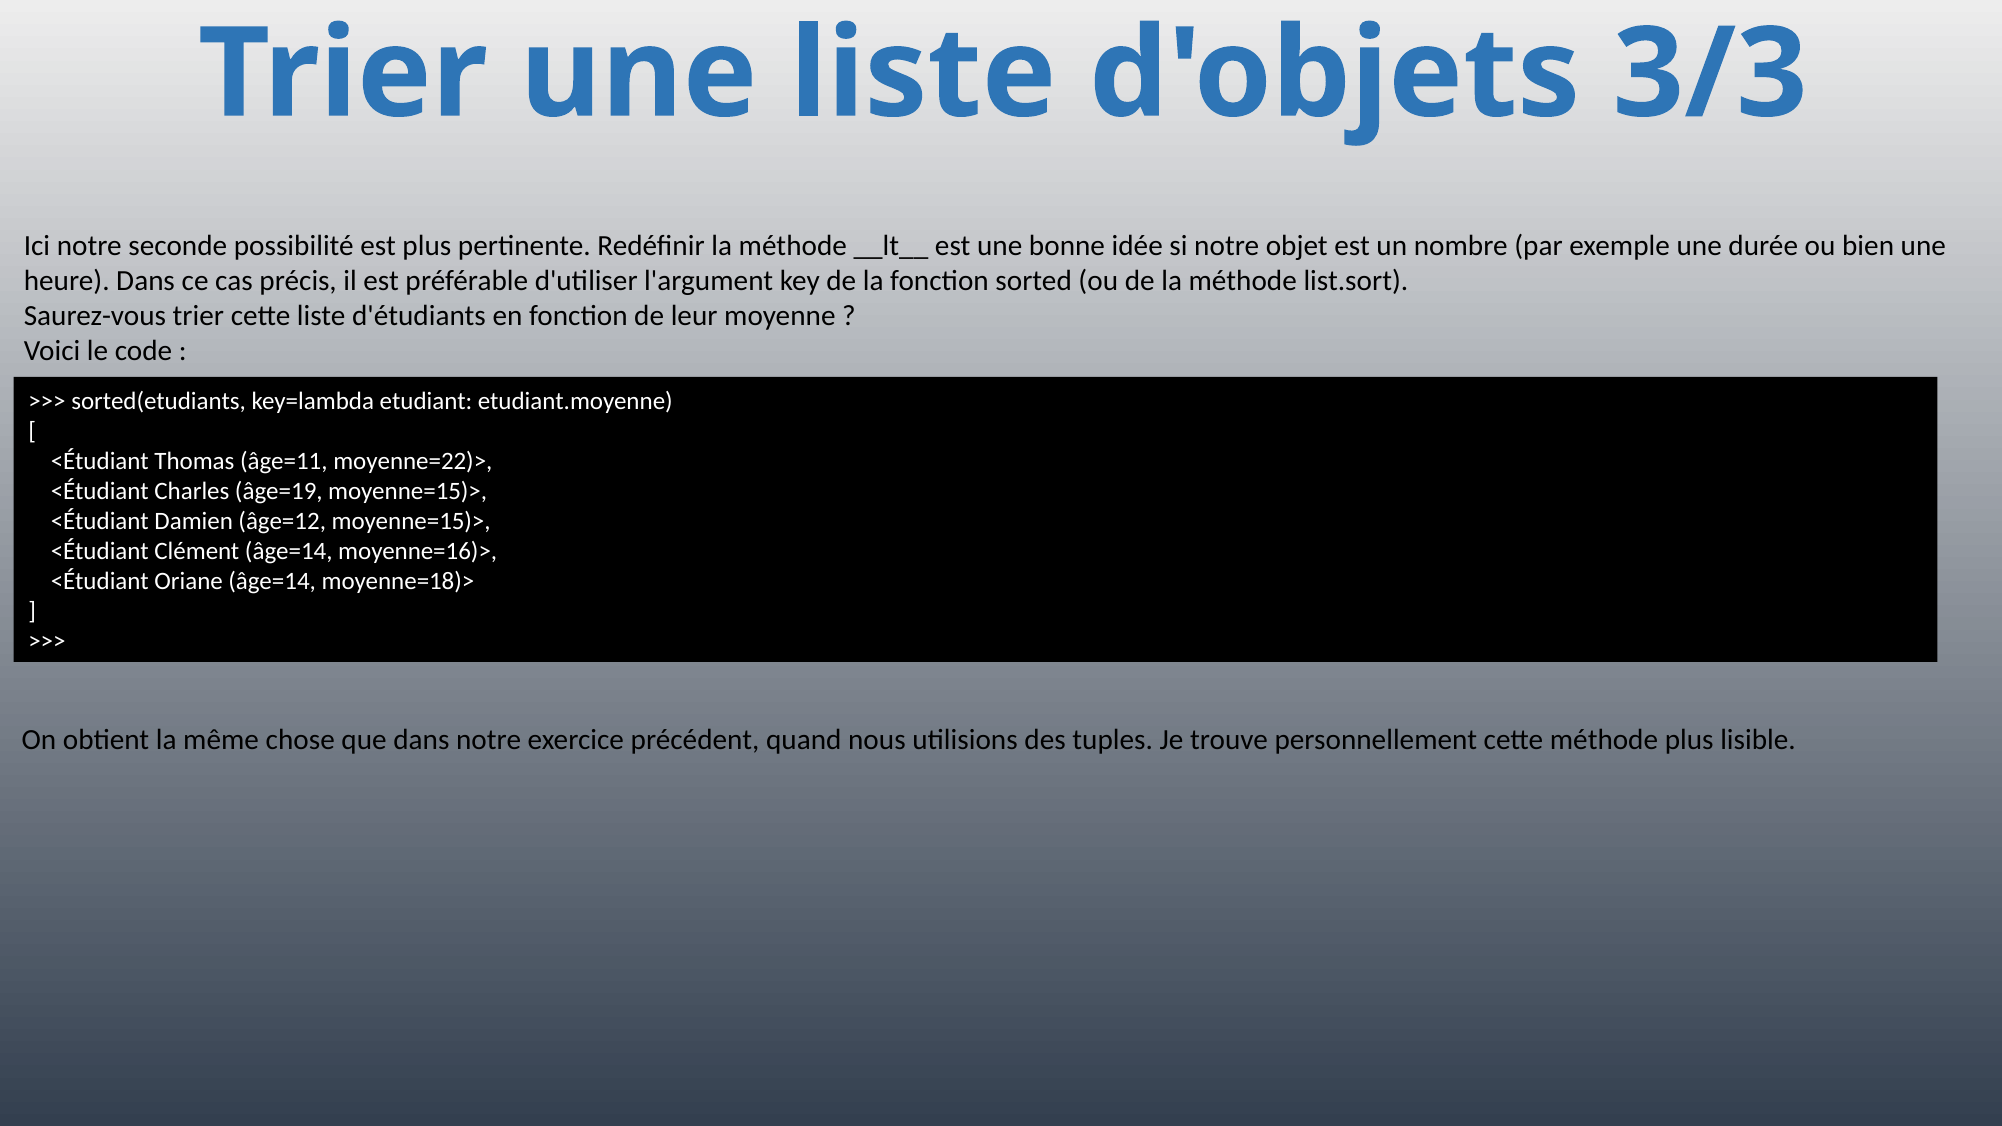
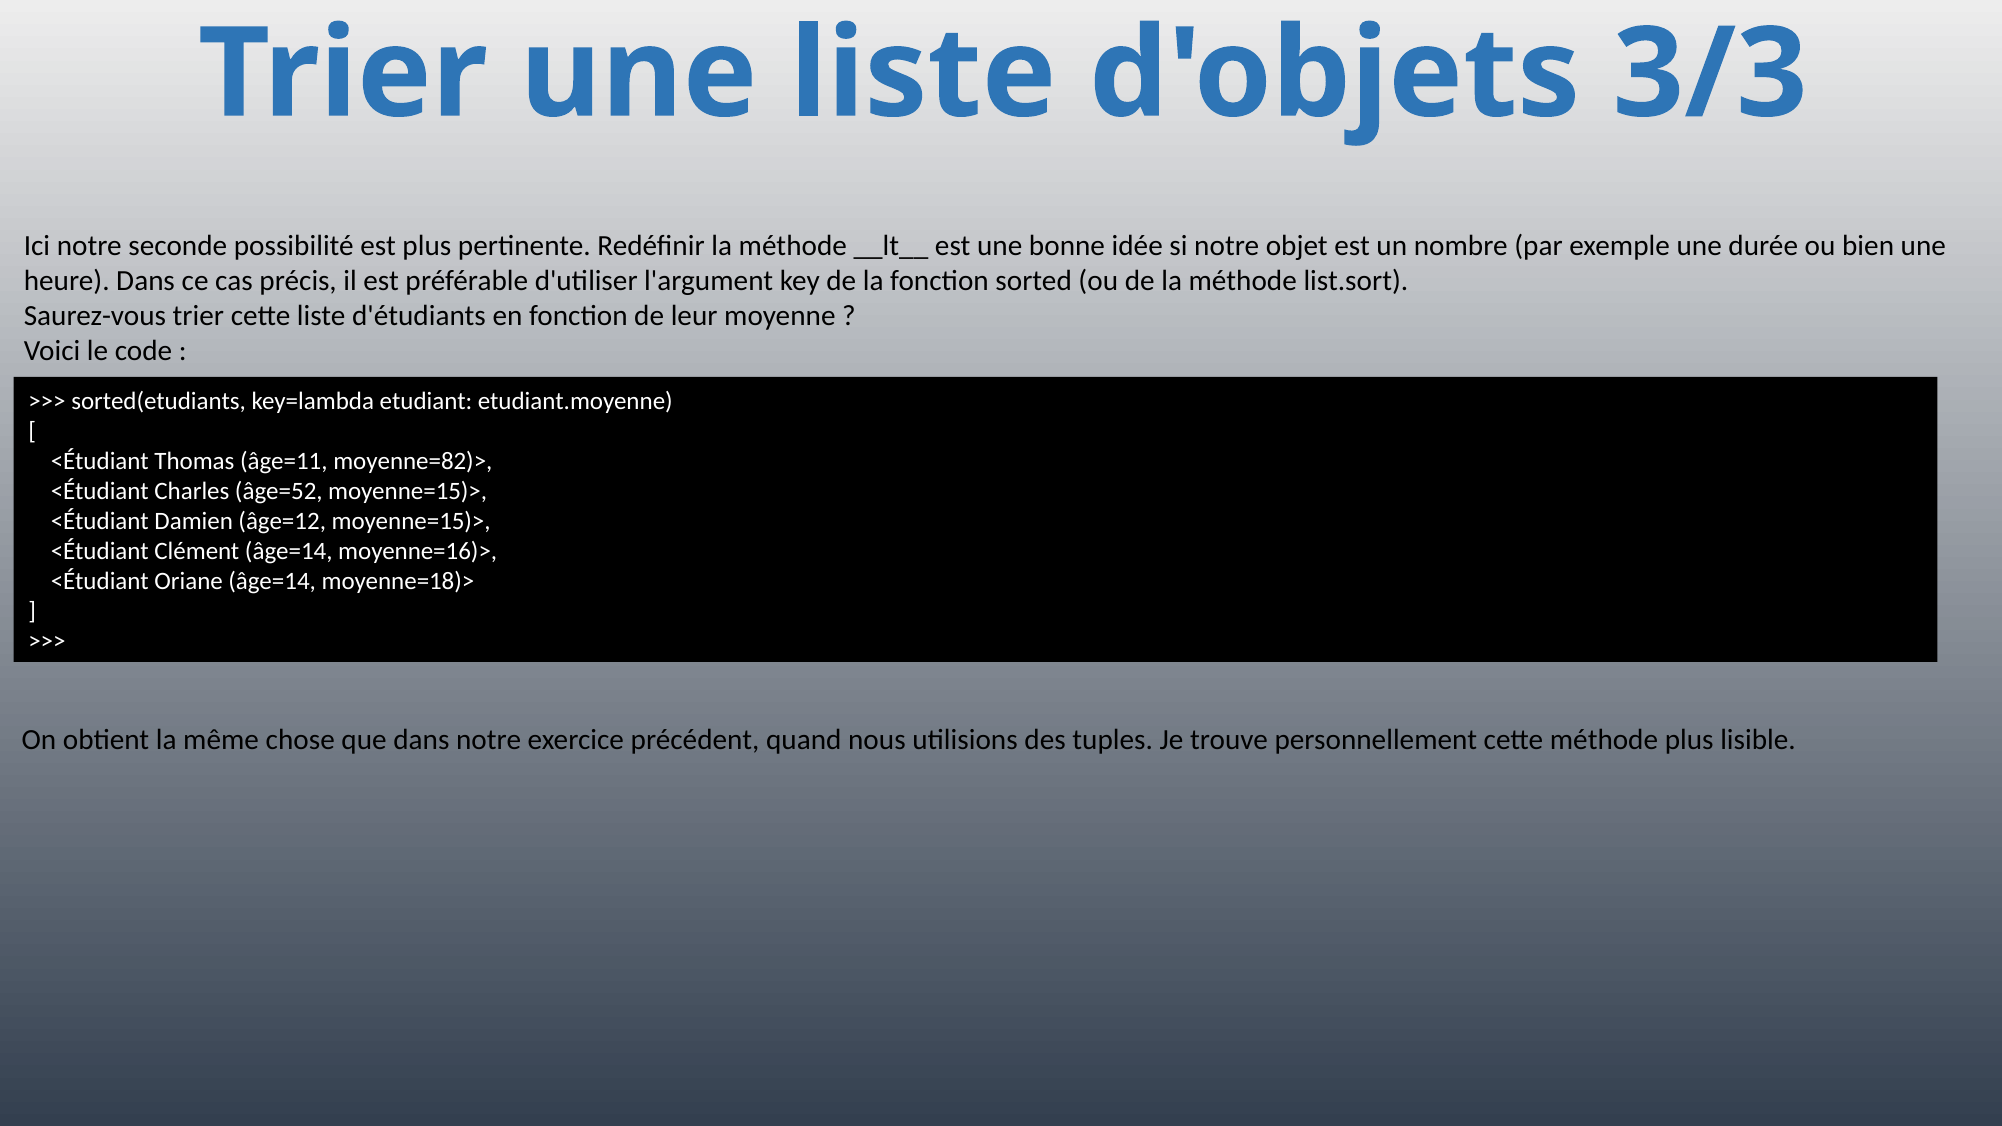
moyenne=22)>: moyenne=22)> -> moyenne=82)> (413, 461)
âge=19: âge=19 -> âge=52 (279, 491)
